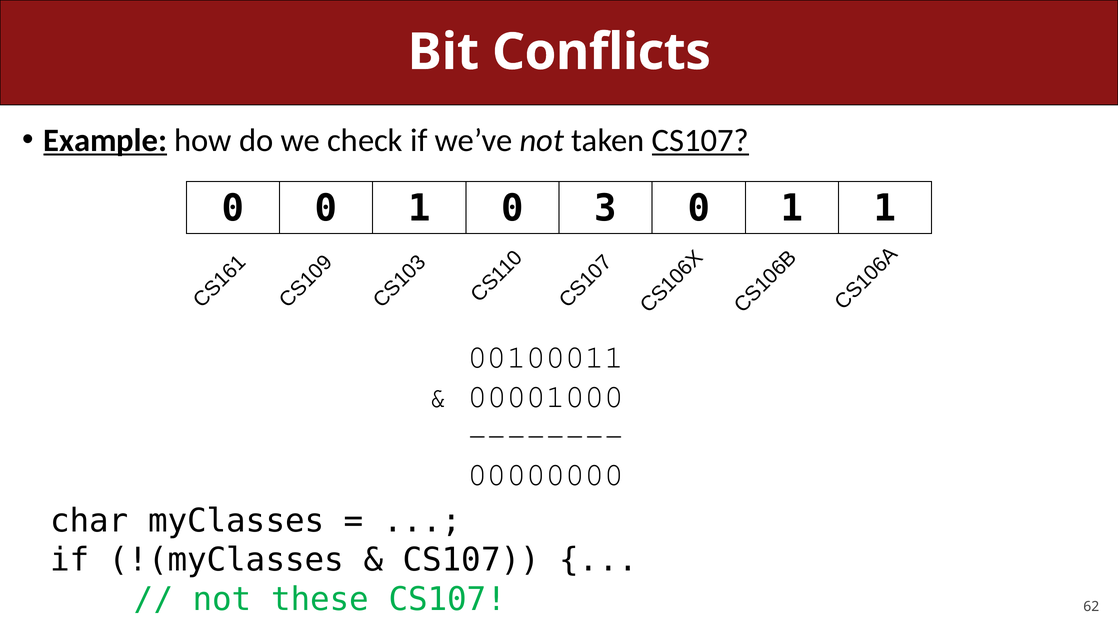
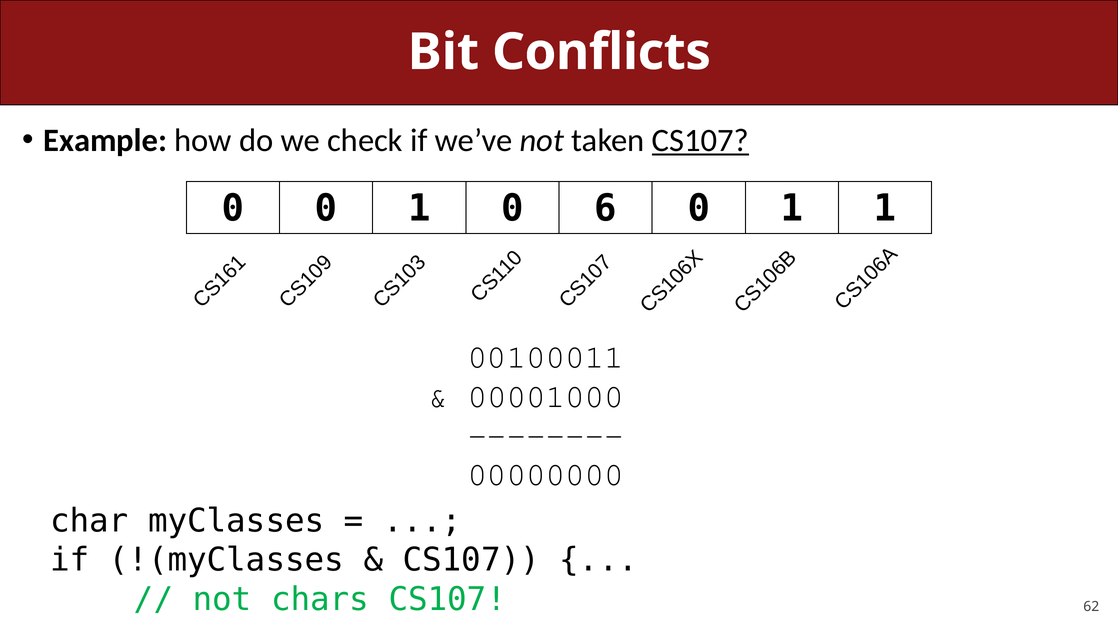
Example underline: present -> none (105, 140)
0 1 0 3: 3 -> 6 (606, 208)
these: these -> chars (320, 599)
